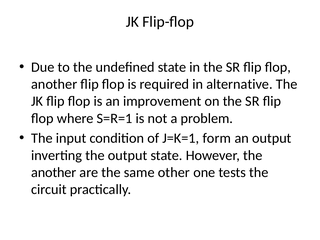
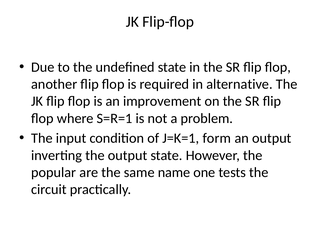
another: another -> popular (54, 172)
other: other -> name (174, 172)
